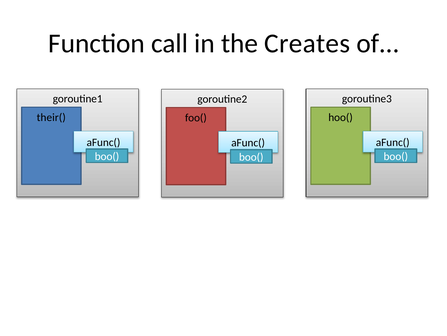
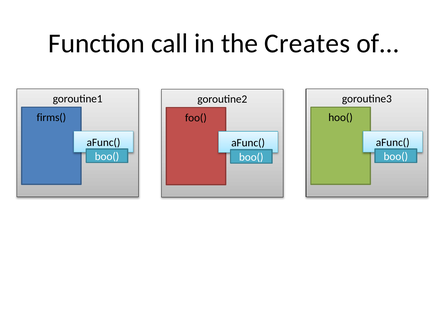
their(: their( -> firms( (51, 117)
